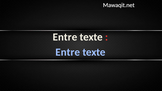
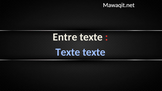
Entre: Entre -> Texte (68, 52)
